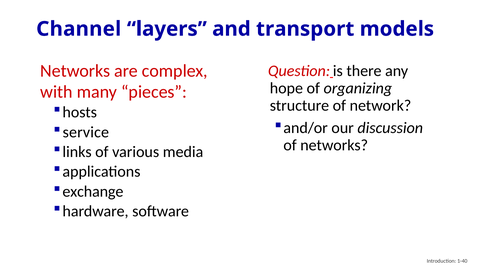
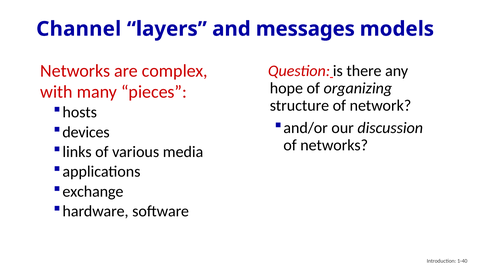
transport: transport -> messages (305, 29)
service: service -> devices (86, 132)
